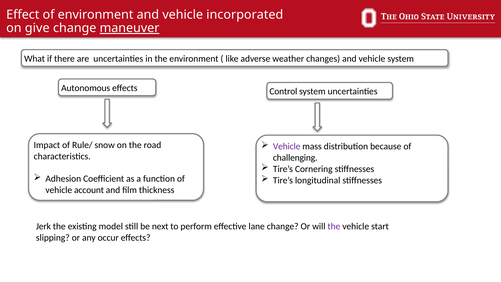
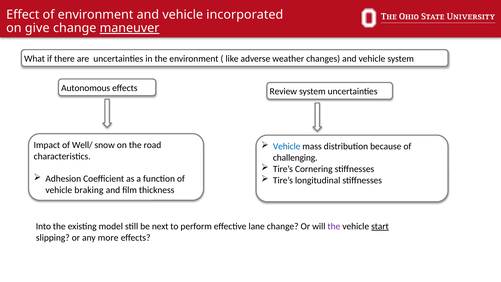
Control: Control -> Review (283, 91)
Rule/: Rule/ -> Well/ (82, 145)
Vehicle colour: purple -> blue (287, 146)
account: account -> braking (89, 190)
Jerk: Jerk -> Into (43, 226)
start underline: none -> present (380, 226)
occur: occur -> more (108, 237)
